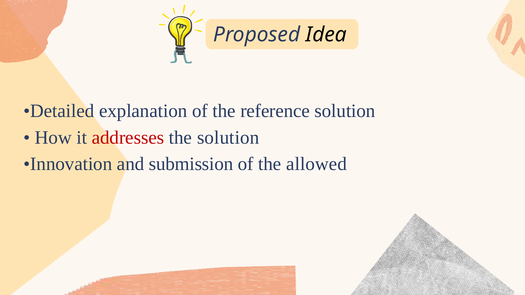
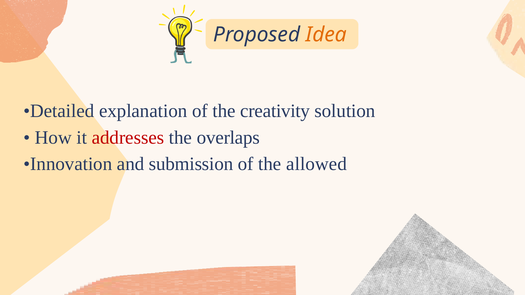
Idea colour: black -> orange (326, 35)
reference: reference -> creativity (275, 111)
the solution: solution -> overlaps (228, 138)
